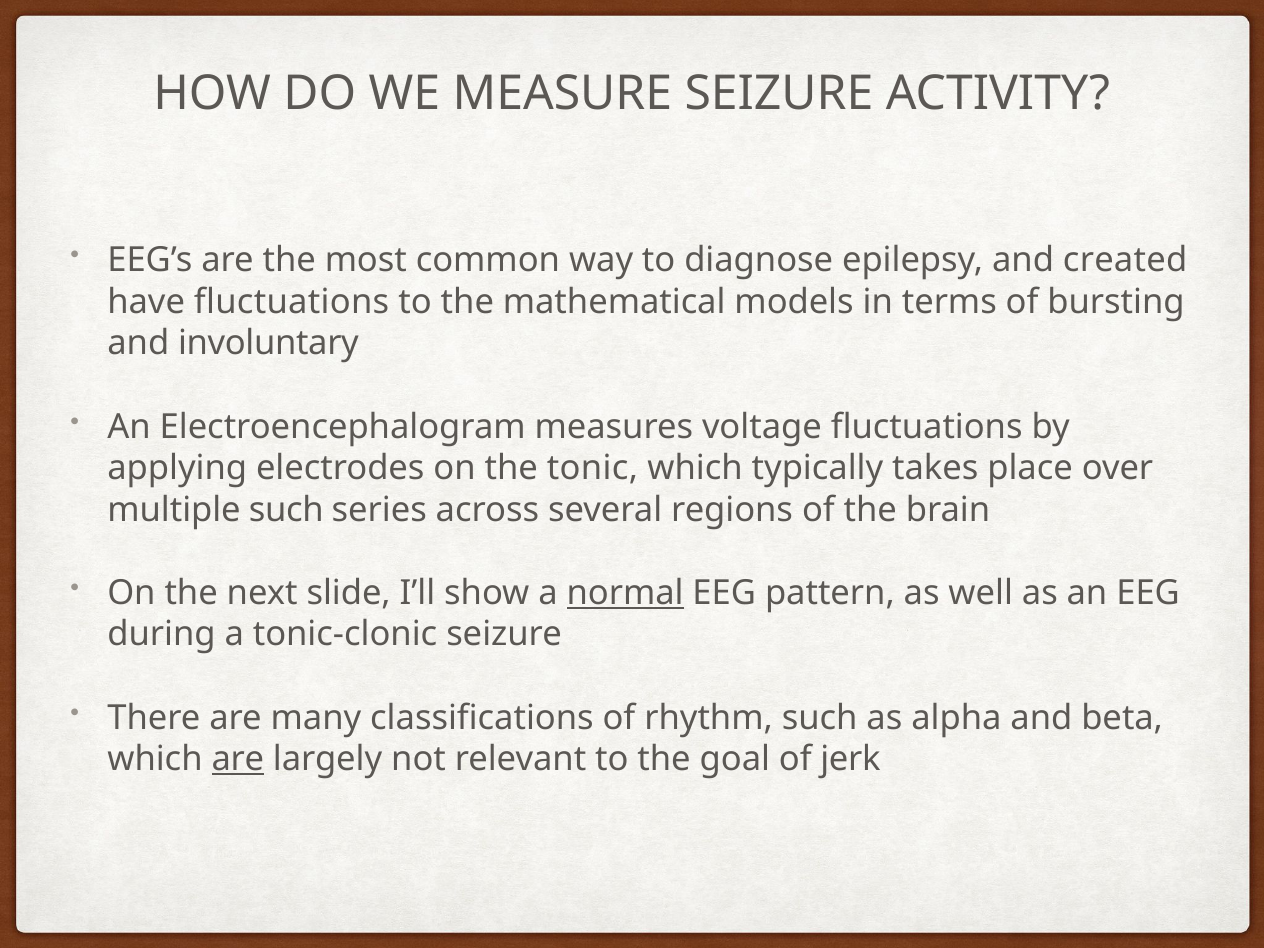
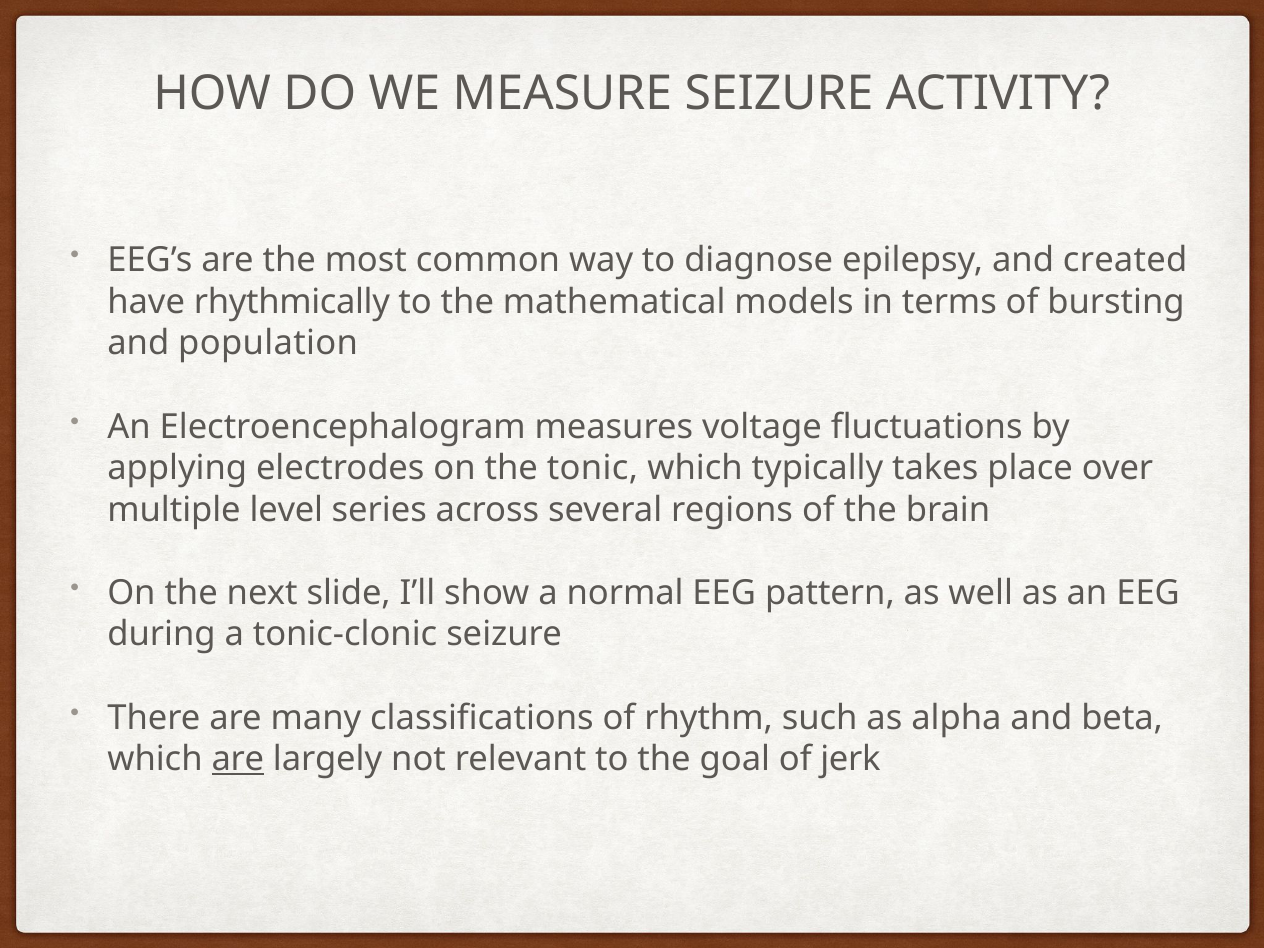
have fluctuations: fluctuations -> rhythmically (292, 302)
involuntary: involuntary -> population (268, 343)
multiple such: such -> level (286, 510)
normal underline: present -> none (625, 593)
